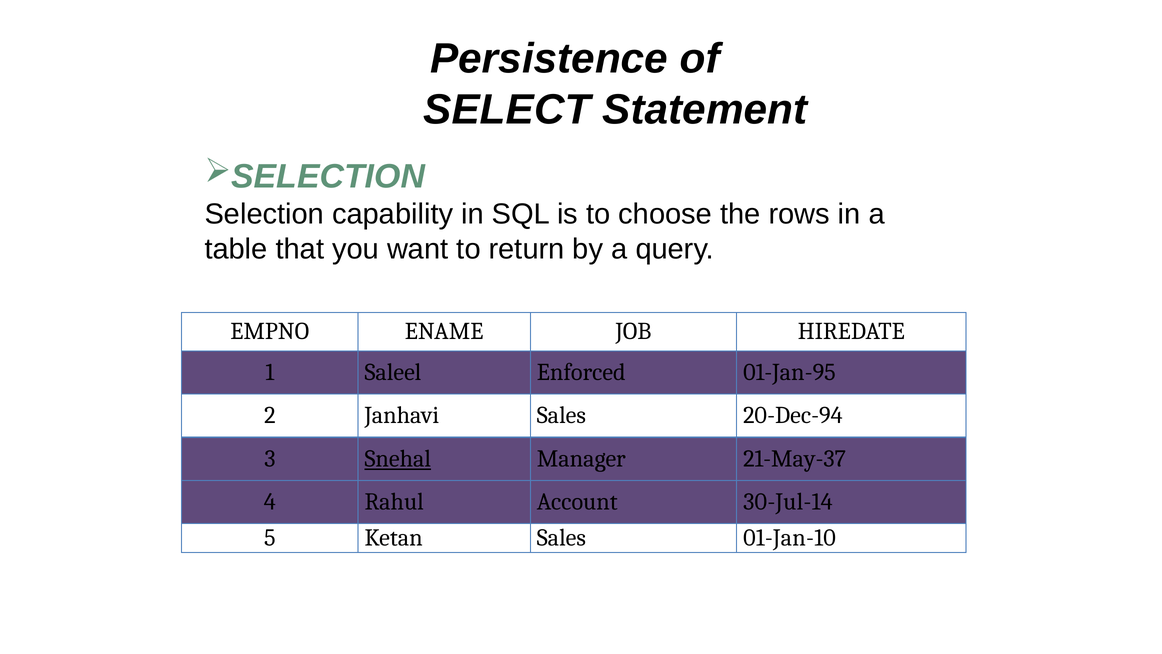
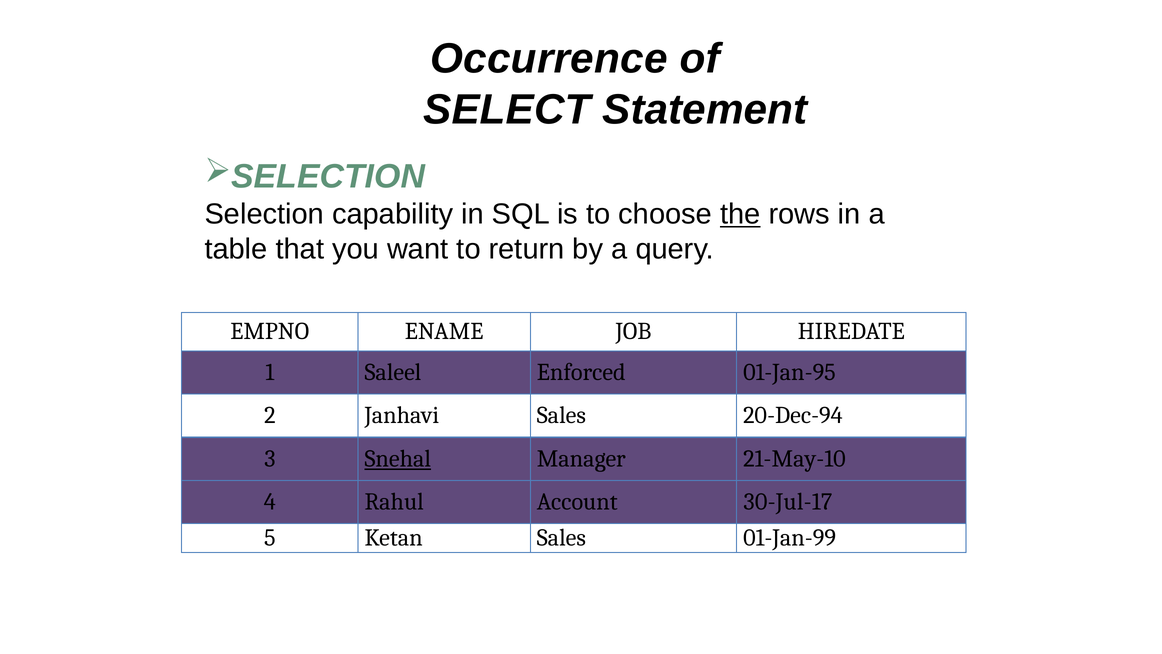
Persistence: Persistence -> Occurrence (549, 59)
the underline: none -> present (740, 214)
21-May-37: 21-May-37 -> 21-May-10 (794, 458)
30-Jul-14: 30-Jul-14 -> 30-Jul-17 (788, 502)
01-Jan-10: 01-Jan-10 -> 01-Jan-99 (790, 538)
